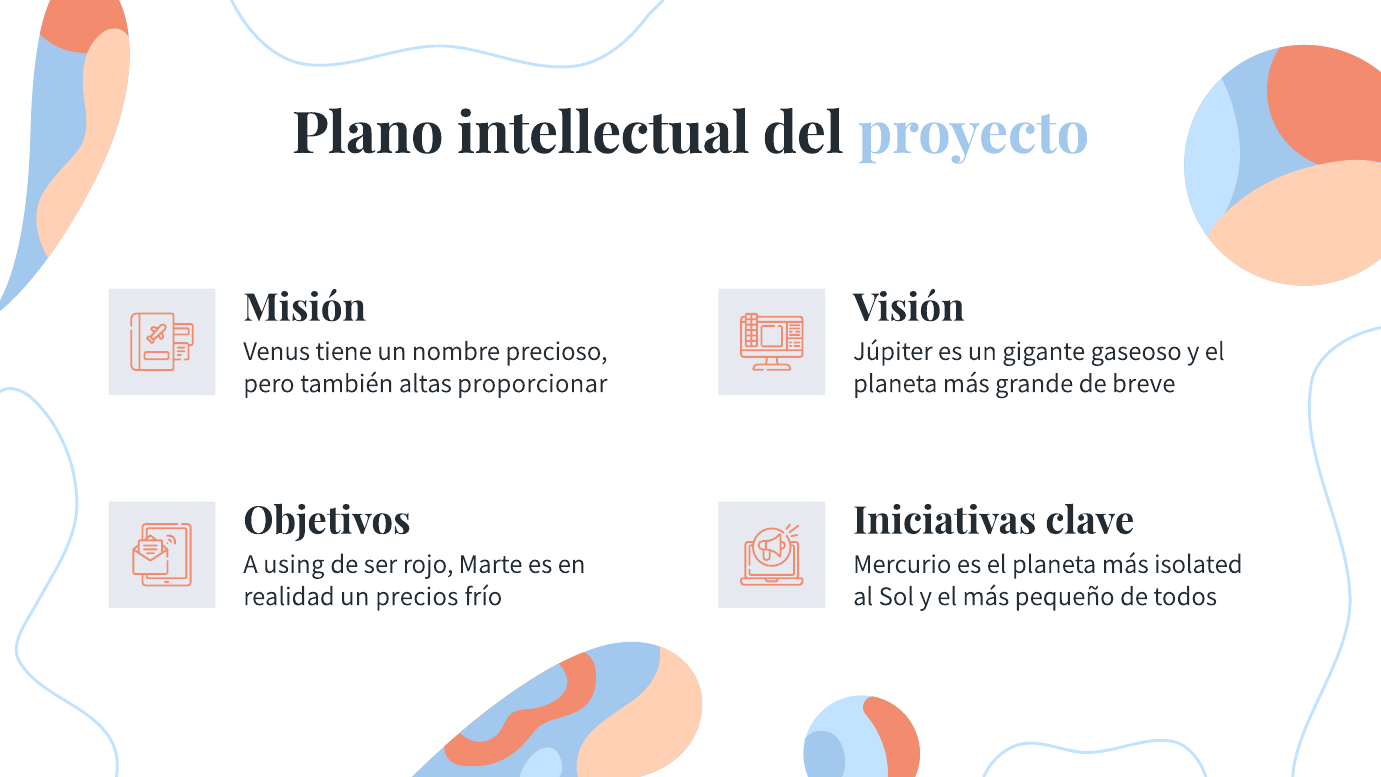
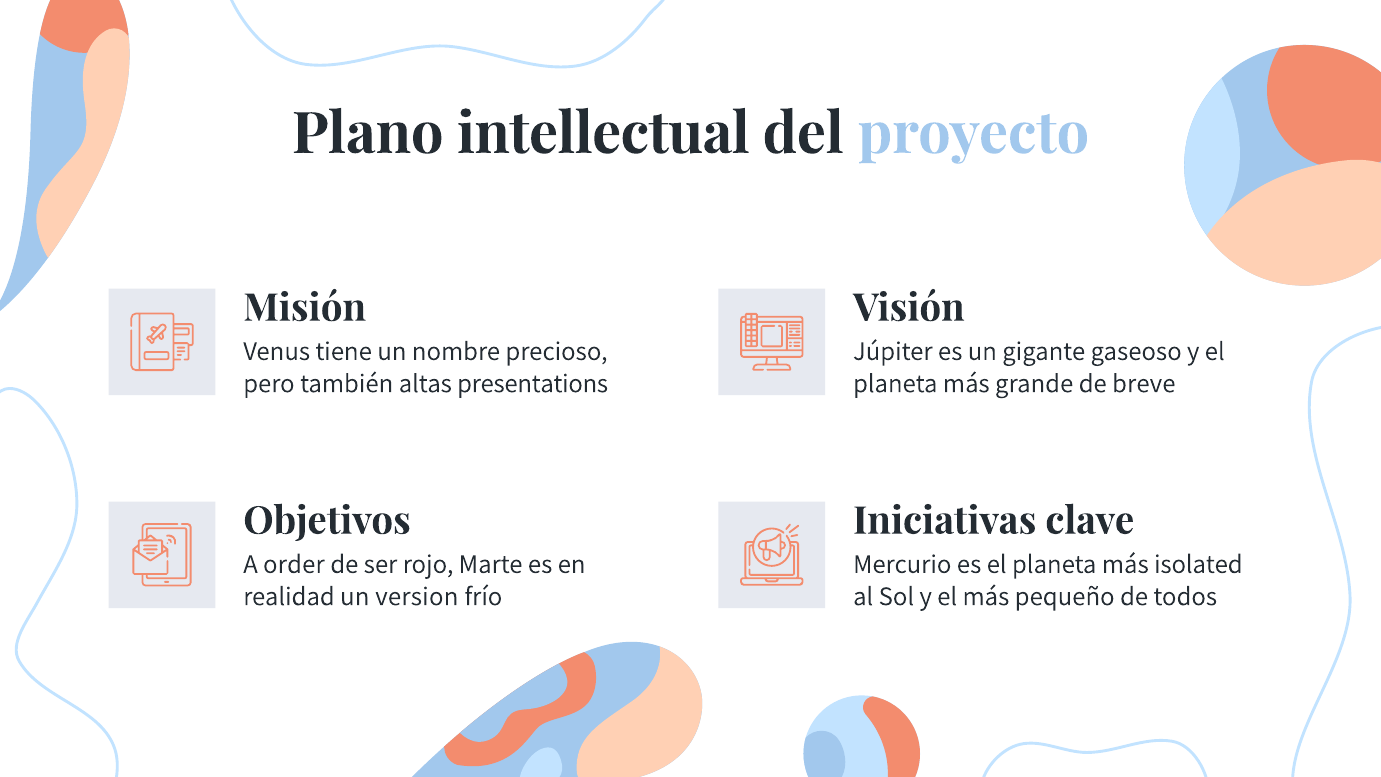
proporcionar: proporcionar -> presentations (533, 383)
using: using -> order (294, 564)
precios: precios -> version (417, 596)
